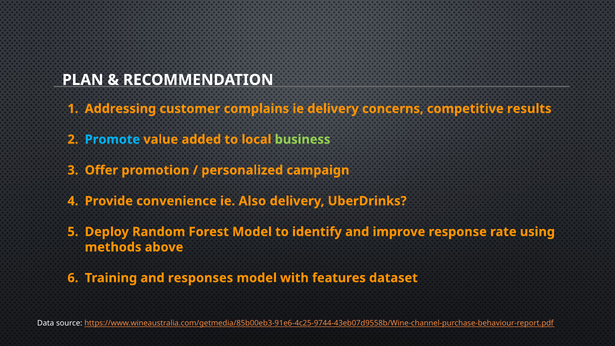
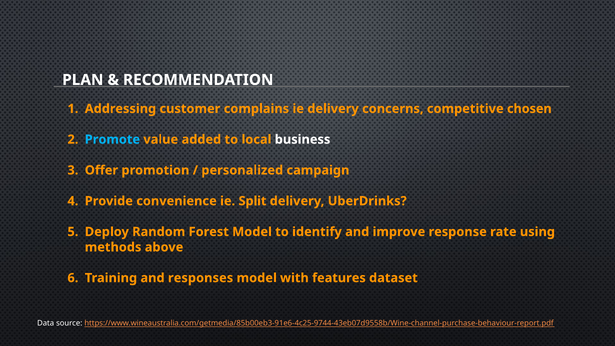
results: results -> chosen (529, 109)
business colour: light green -> white (303, 139)
Also: Also -> Split (252, 201)
